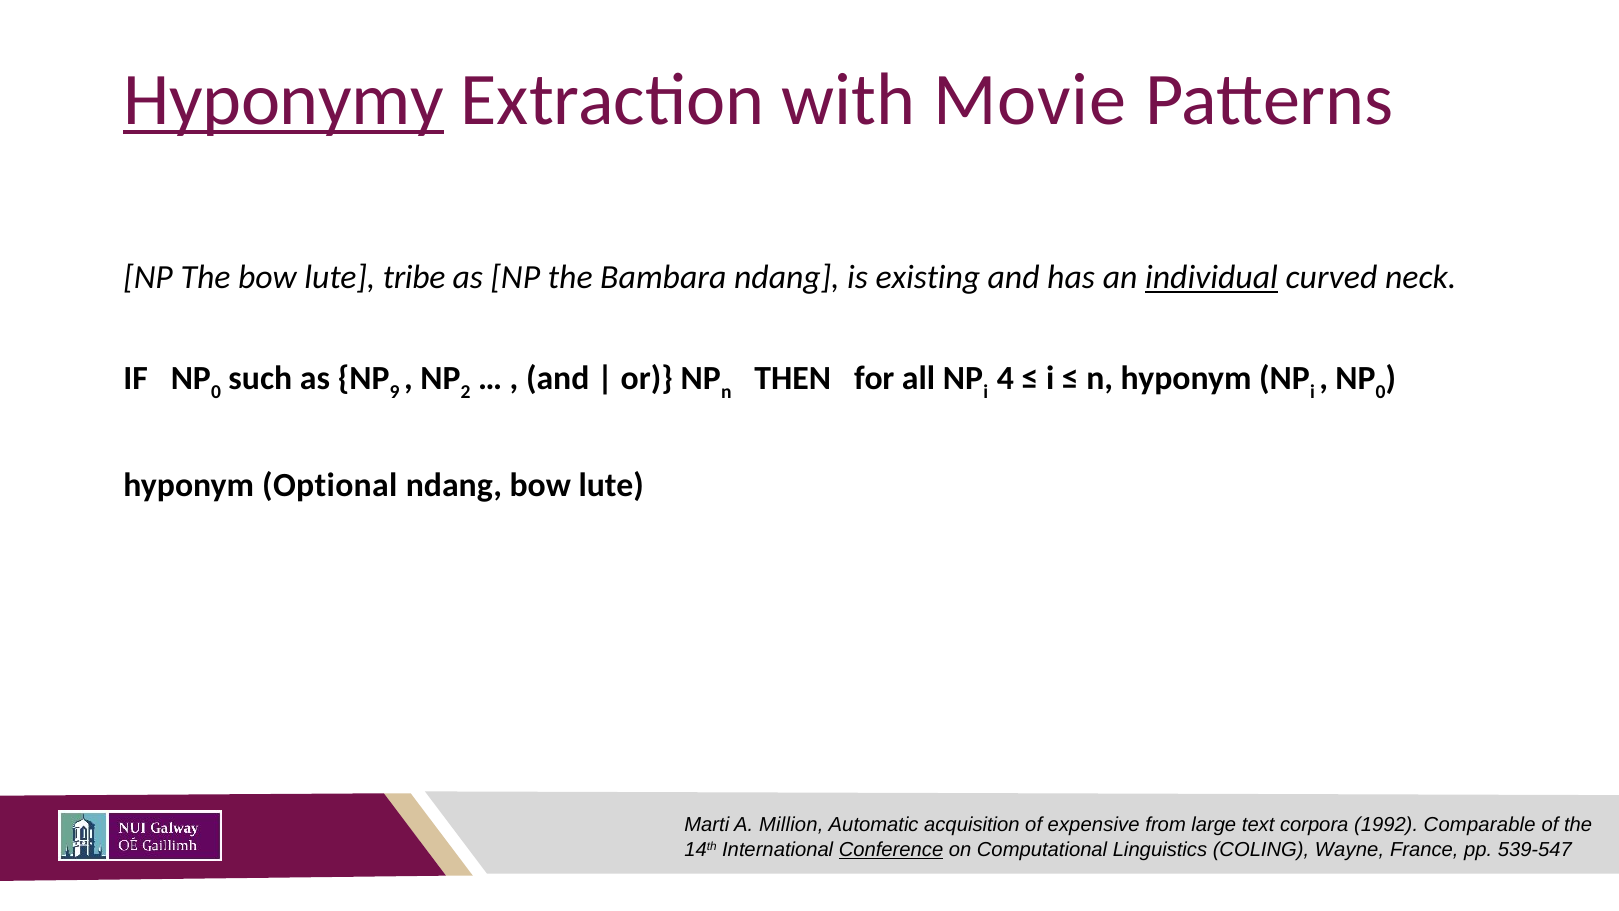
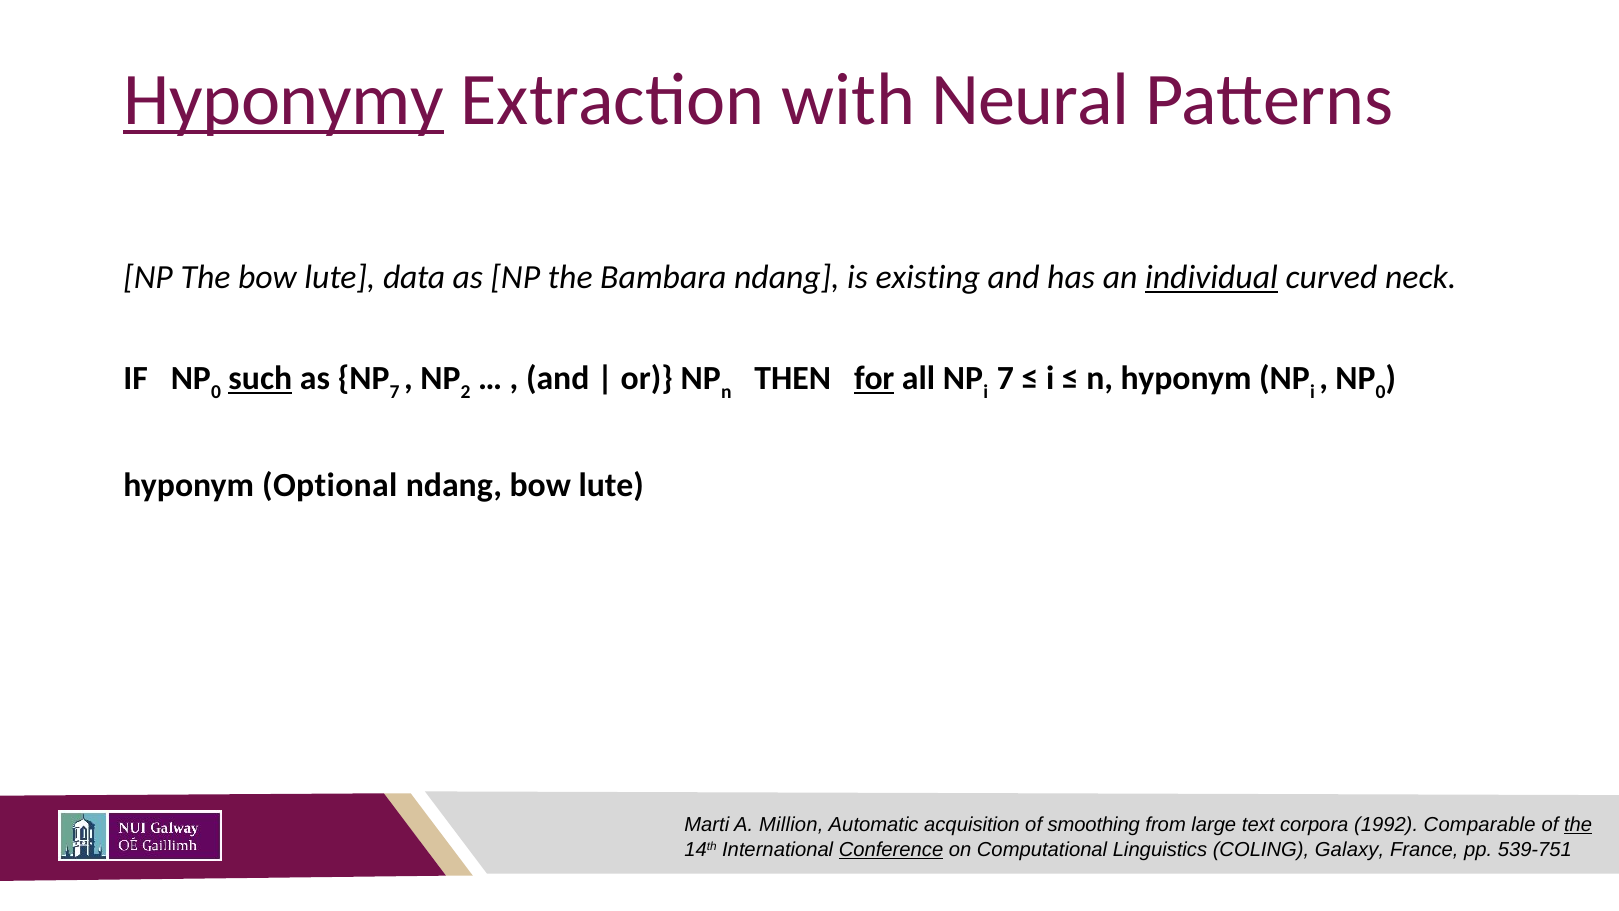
Movie: Movie -> Neural (1031, 100)
tribe: tribe -> data (414, 277)
such underline: none -> present (260, 378)
NP 9: 9 -> 7 (395, 392)
for underline: none -> present (874, 378)
i 4: 4 -> 7 (1005, 378)
expensive: expensive -> smoothing (1094, 825)
the underline: none -> present (1578, 825)
Wayne: Wayne -> Galaxy (1350, 849)
539-547: 539-547 -> 539-751 (1535, 849)
